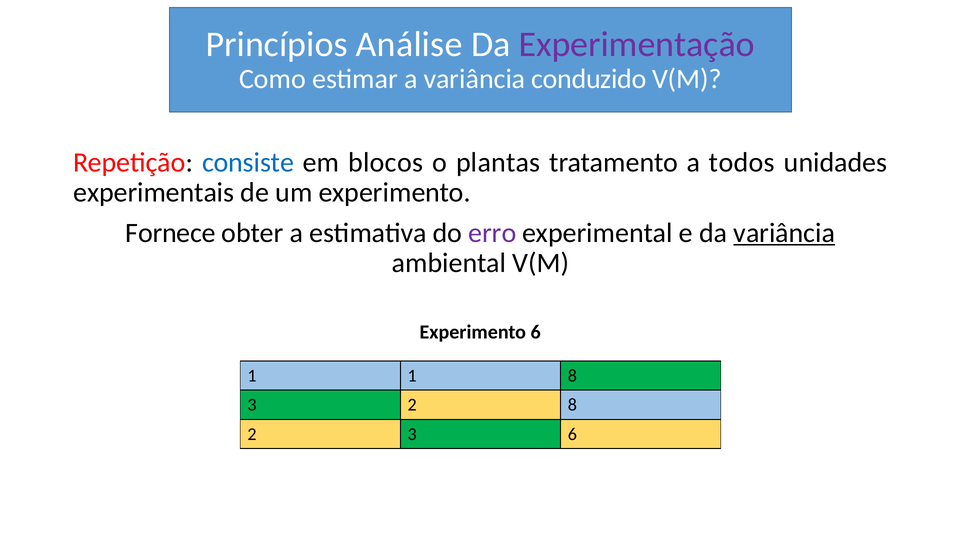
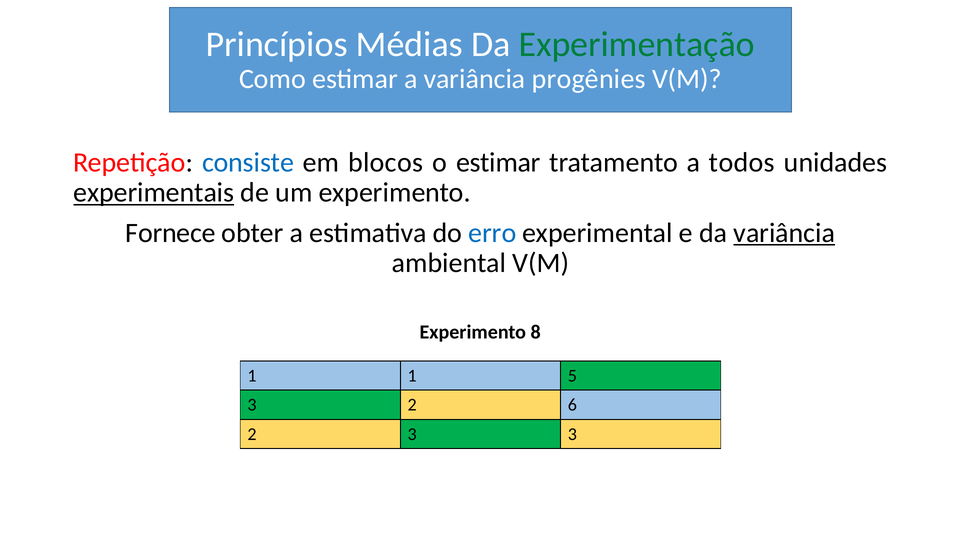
Análise: Análise -> Médias (409, 44)
Experimentação colour: purple -> green (637, 44)
conduzido: conduzido -> progênies (589, 79)
o plantas: plantas -> estimar (498, 162)
experimentais underline: none -> present (154, 193)
erro colour: purple -> blue (492, 233)
Experimento 6: 6 -> 8 (536, 333)
1 8: 8 -> 5 (572, 376)
2 8: 8 -> 6 (572, 405)
3 6: 6 -> 3 (572, 435)
